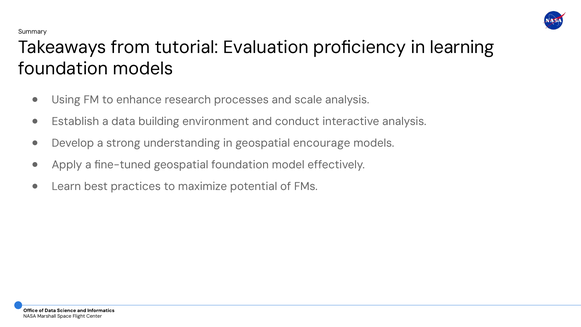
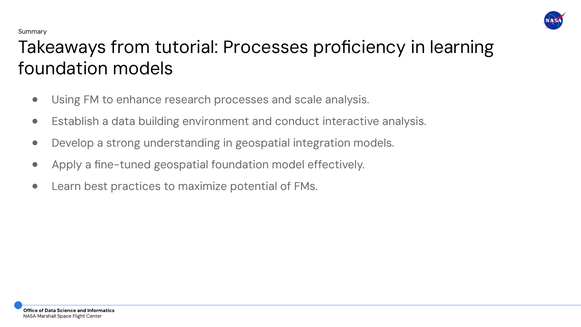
tutorial Evaluation: Evaluation -> Processes (266, 47)
encourage: encourage -> integration (322, 143)
